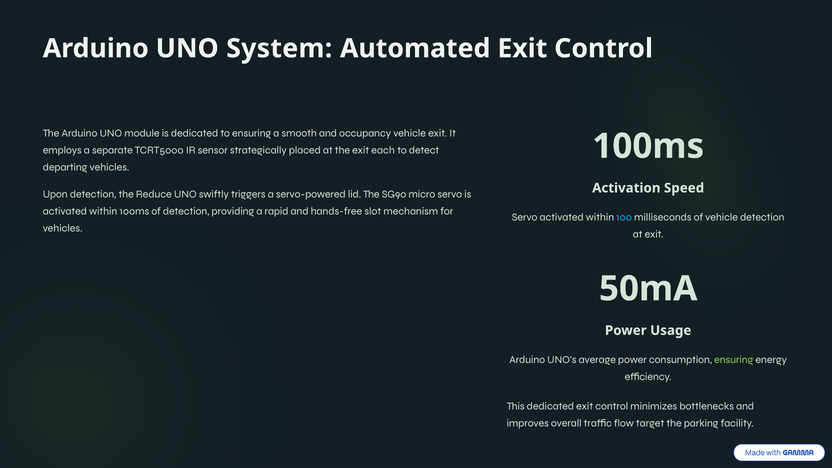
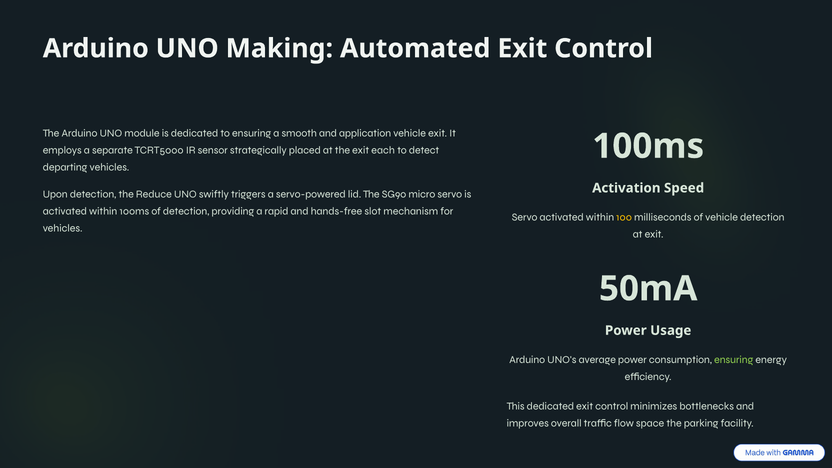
System: System -> Making (279, 49)
occupancy: occupancy -> application (365, 133)
100 colour: light blue -> yellow (624, 217)
target: target -> space (650, 423)
